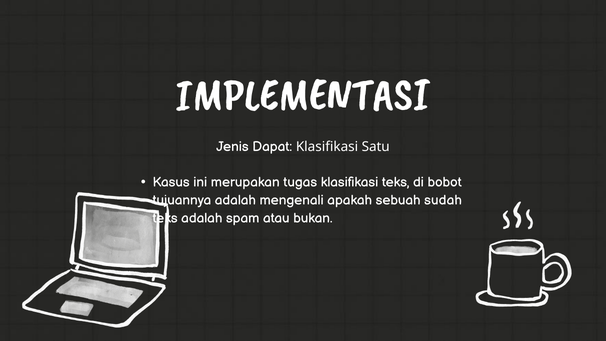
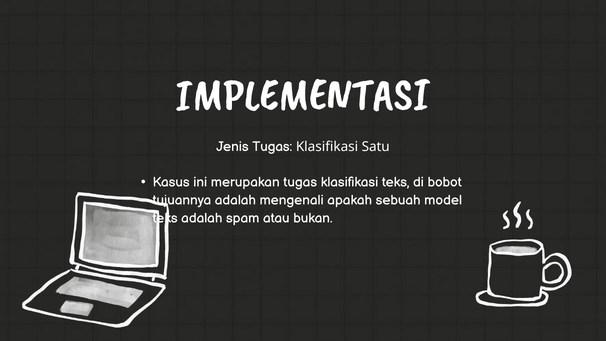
Jenis Dapat: Dapat -> Tugas (272, 147)
sudah: sudah -> model (443, 200)
